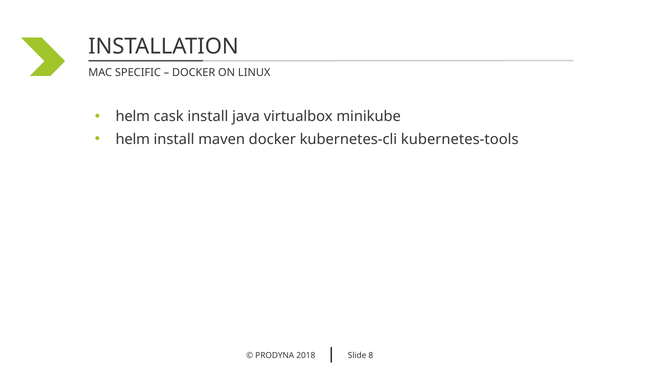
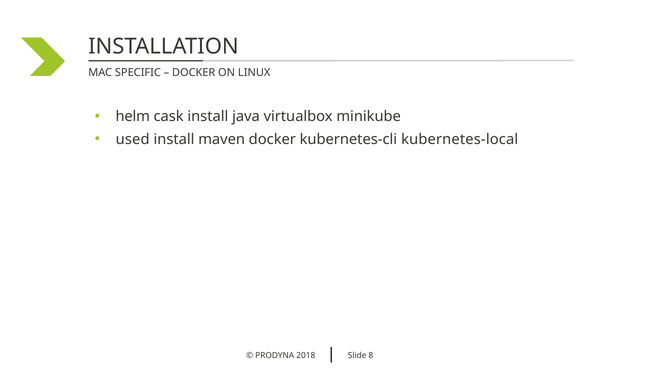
helm: helm -> used (133, 139)
kubernetes-tools: kubernetes-tools -> kubernetes-local (460, 139)
